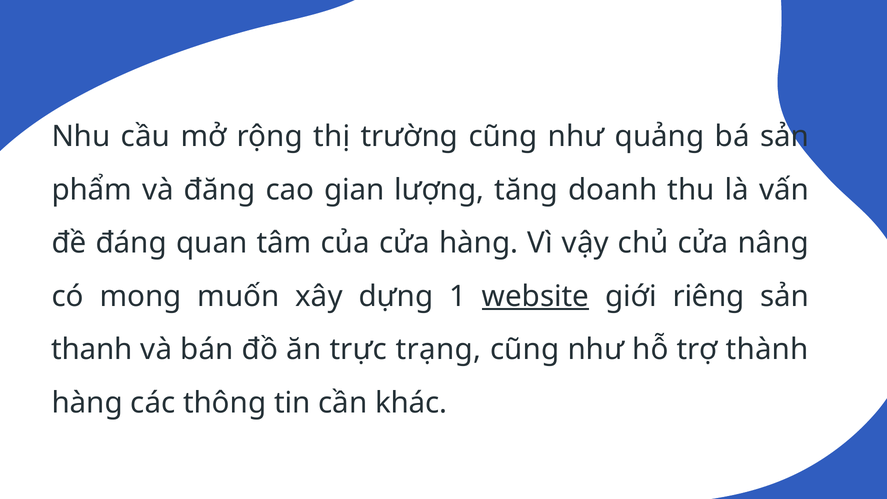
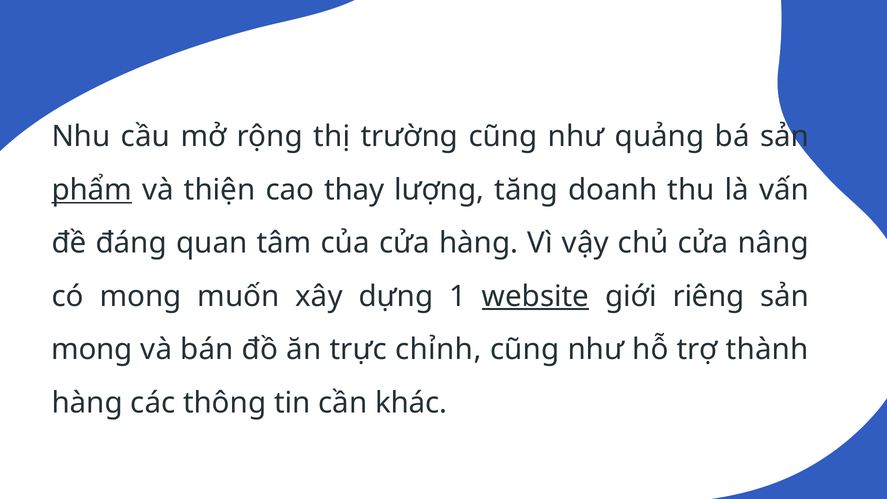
phẩm underline: none -> present (92, 190)
đăng: đăng -> thiện (220, 190)
gian: gian -> thay (354, 190)
thanh: thanh -> mong (92, 350)
trạng: trạng -> chỉnh (438, 350)
